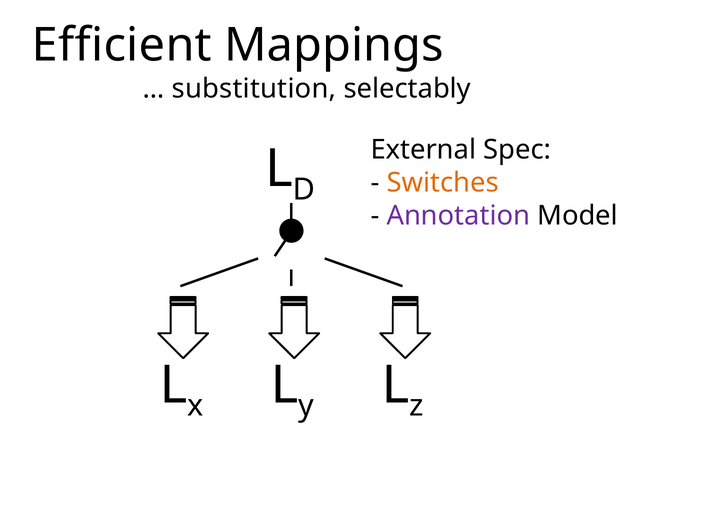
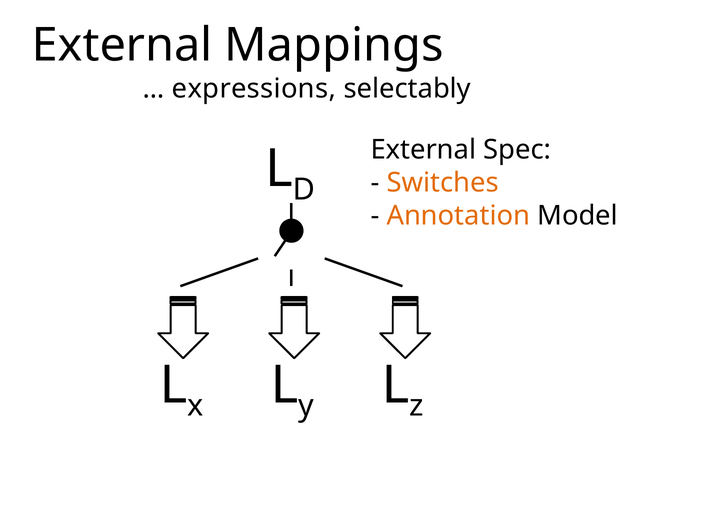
Efficient: Efficient -> External (122, 46)
substitution: substitution -> expressions (254, 89)
Annotation colour: purple -> orange (458, 216)
